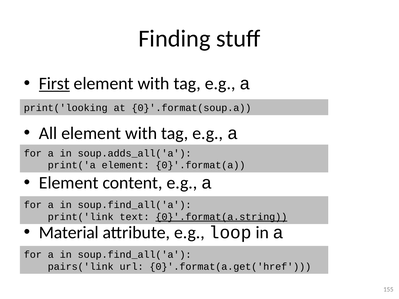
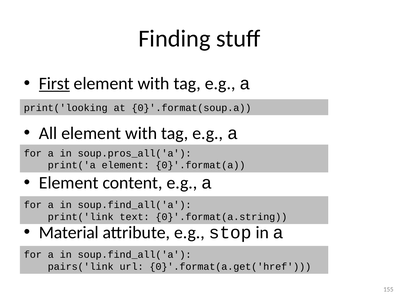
soup.adds_all('a: soup.adds_all('a -> soup.pros_all('a (135, 153)
0}'.format(a.string underline: present -> none (221, 217)
loop: loop -> stop (230, 233)
